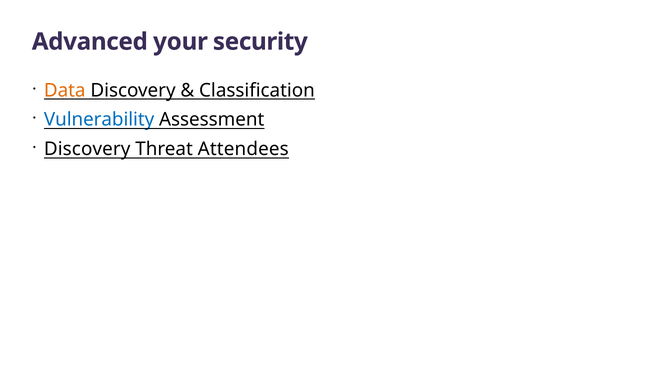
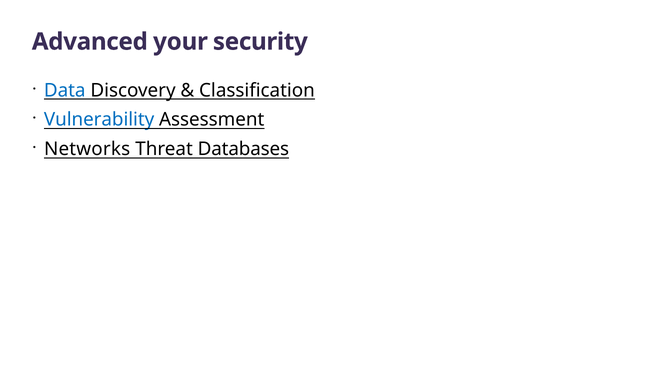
Data colour: orange -> blue (65, 90)
Discovery: Discovery -> Networks (87, 149)
Attendees: Attendees -> Databases (243, 149)
